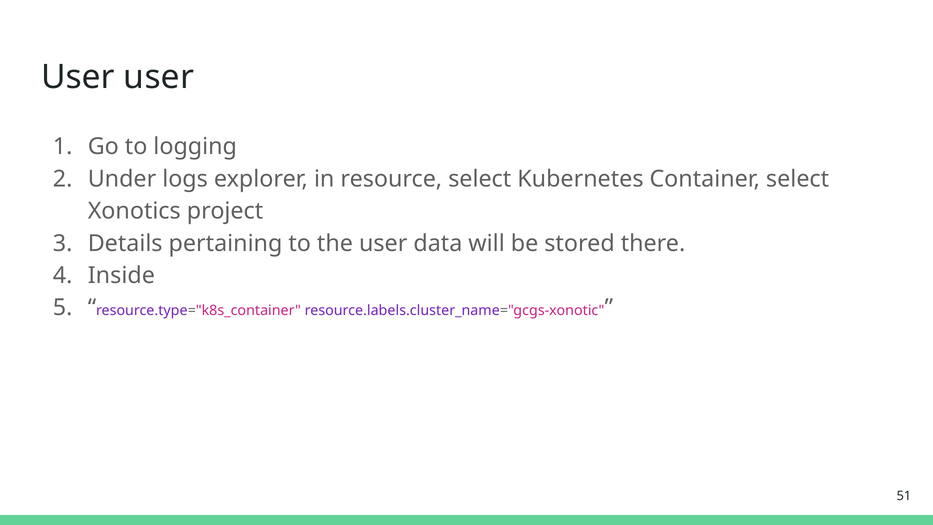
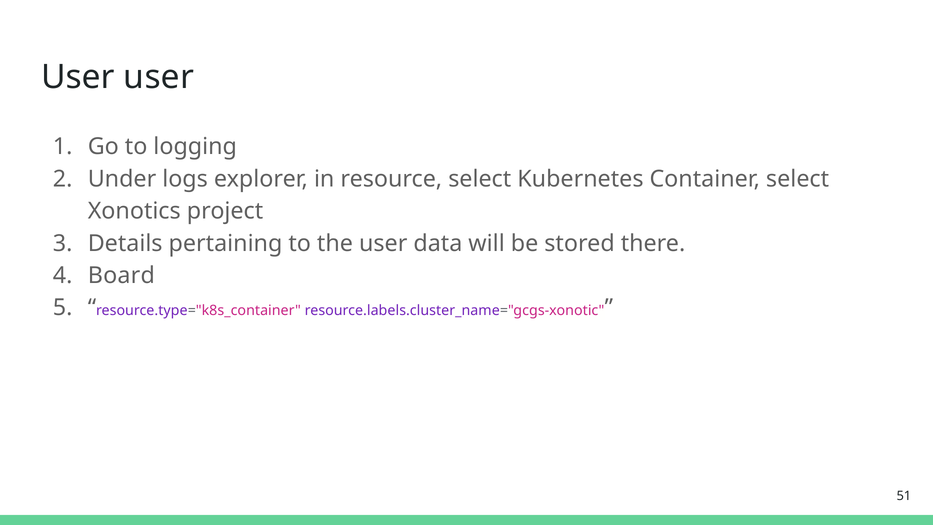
Inside: Inside -> Board (121, 275)
